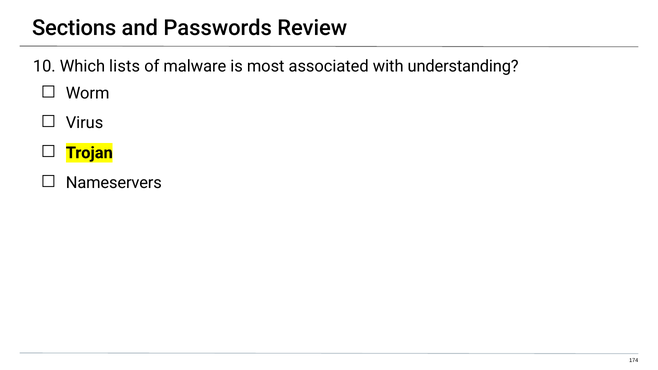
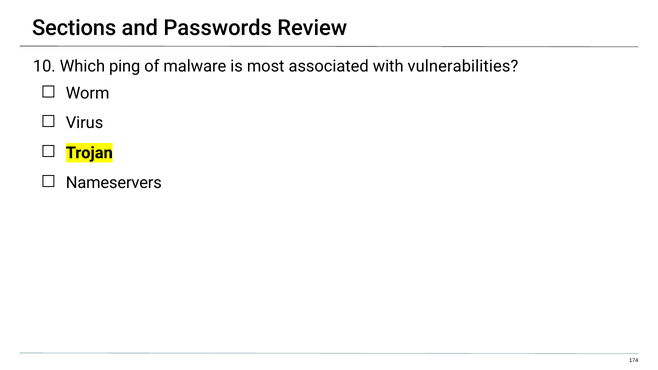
lists: lists -> ping (125, 66)
understanding: understanding -> vulnerabilities (463, 66)
